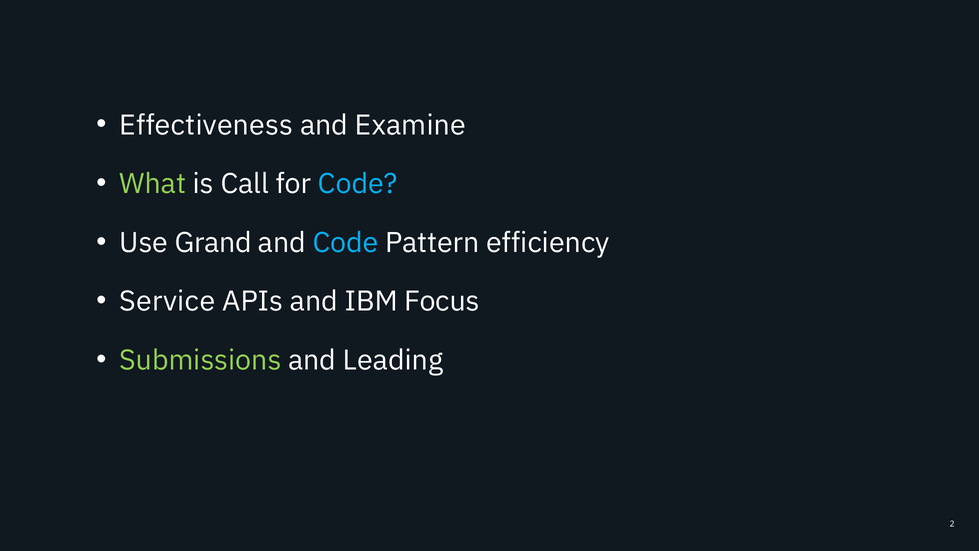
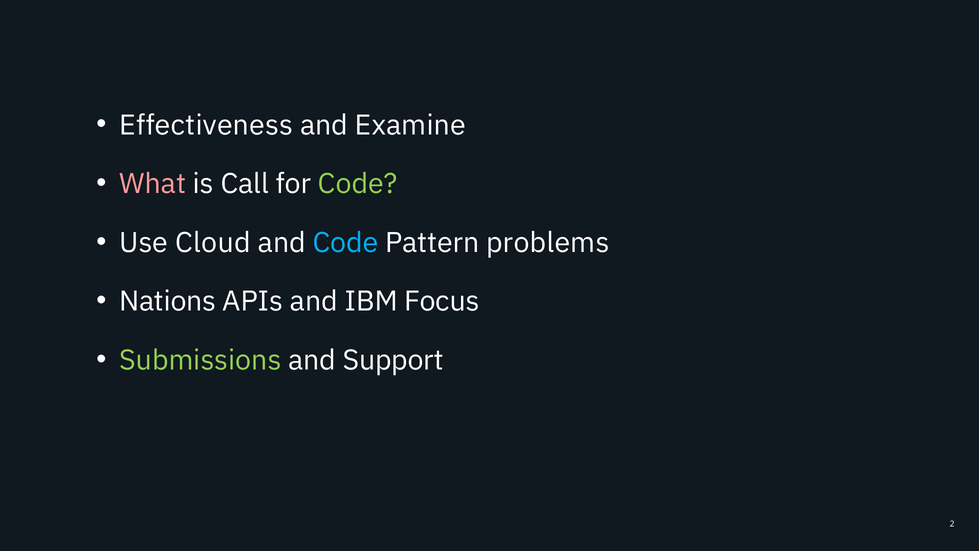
What colour: light green -> pink (153, 184)
Code colour: light blue -> light green (358, 184)
Grand: Grand -> Cloud (213, 243)
efficiency: efficiency -> problems (548, 243)
Service: Service -> Nations (168, 301)
Leading: Leading -> Support (393, 360)
